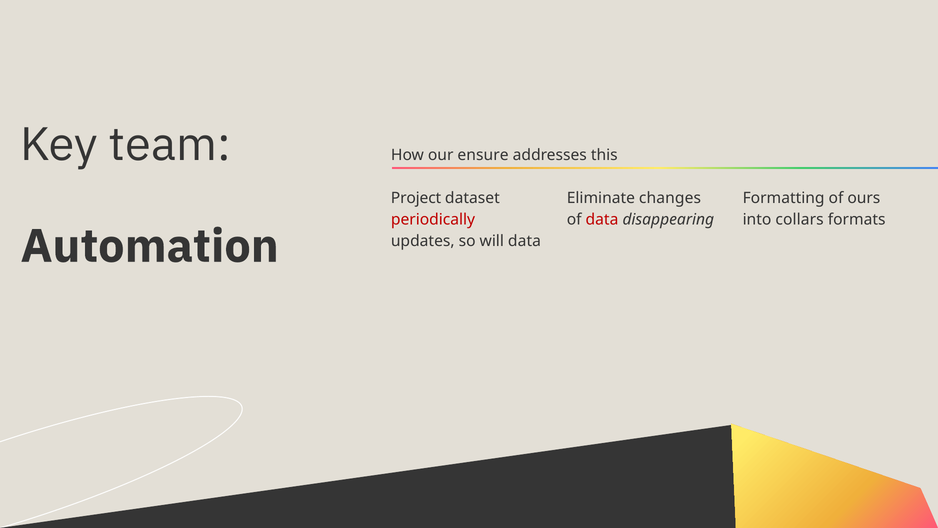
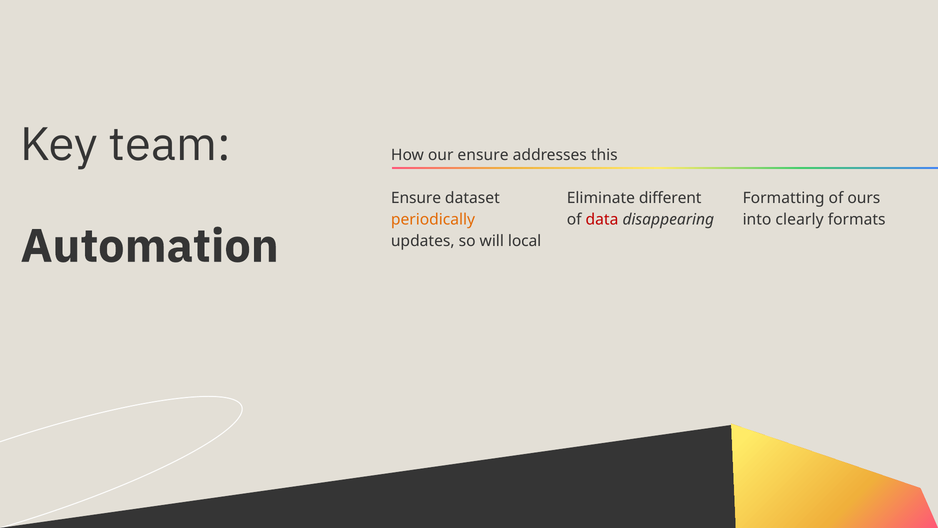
Project: Project -> Ensure (416, 198)
changes: changes -> different (670, 198)
periodically colour: red -> orange (433, 220)
collars: collars -> clearly (800, 220)
will data: data -> local (525, 241)
